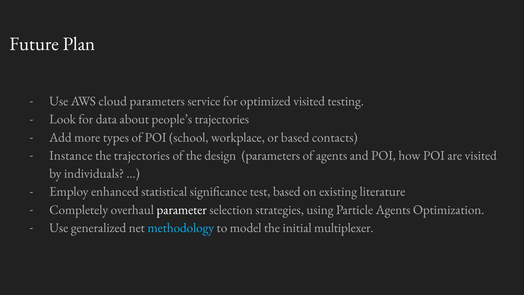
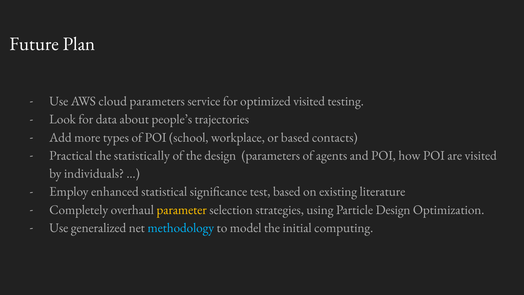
Instance: Instance -> Practical (71, 155)
the trajectories: trajectories -> statistically (142, 155)
parameter colour: white -> yellow (182, 210)
Particle Agents: Agents -> Design (393, 210)
multiplexer: multiplexer -> computing (344, 228)
